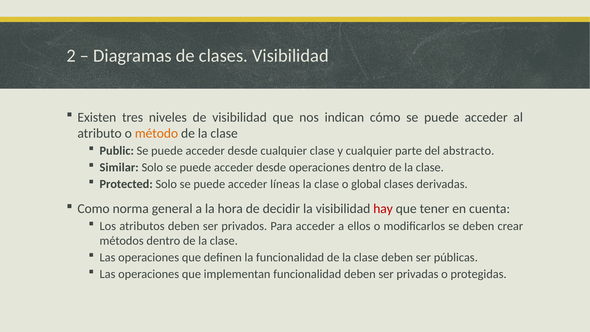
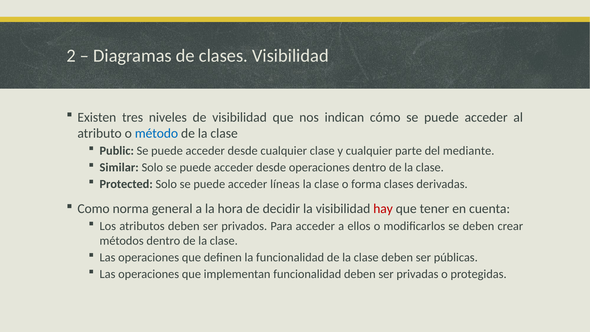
método colour: orange -> blue (156, 133)
abstracto: abstracto -> mediante (469, 151)
global: global -> forma (366, 184)
